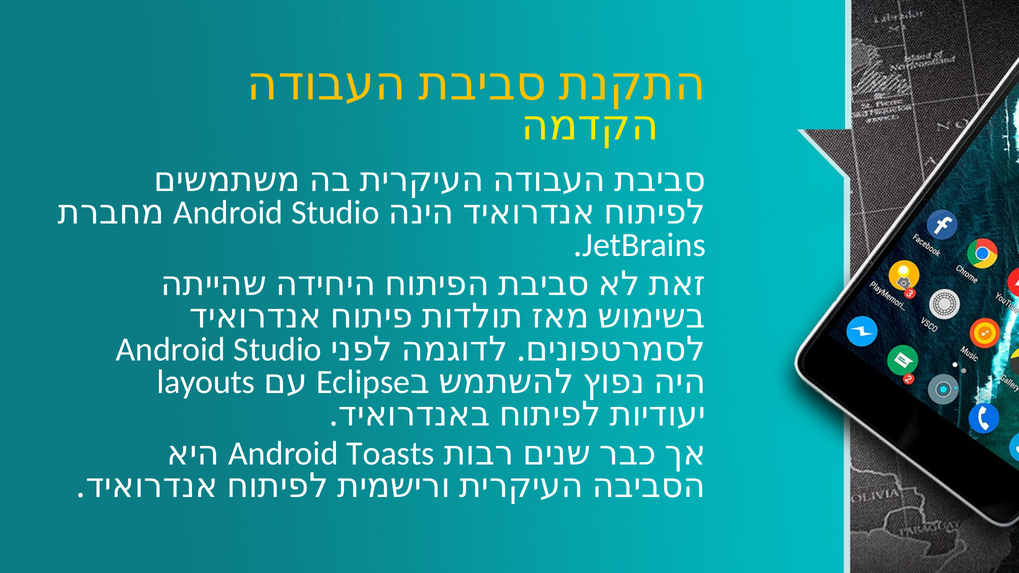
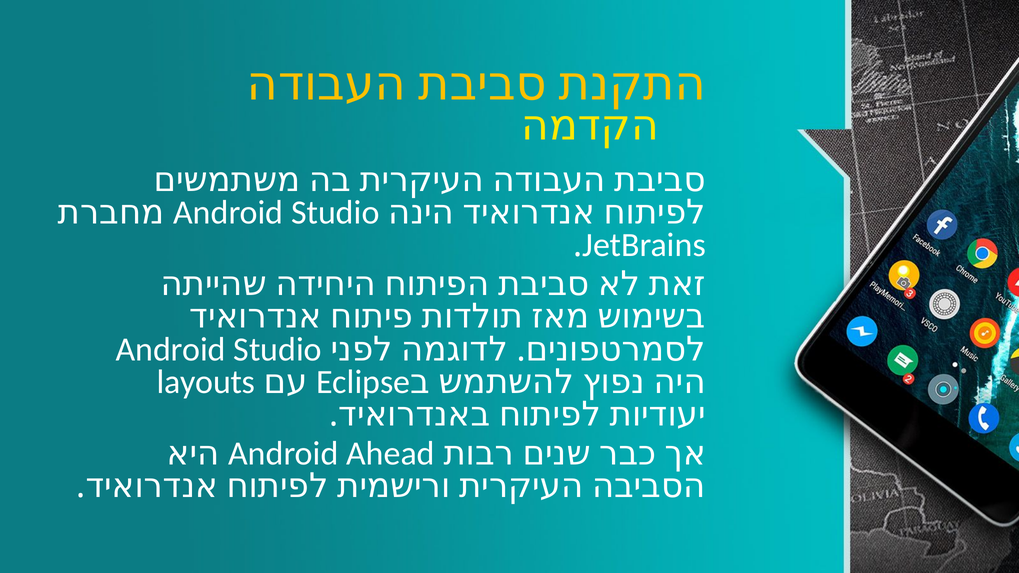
Toasts: Toasts -> Ahead (390, 454)
